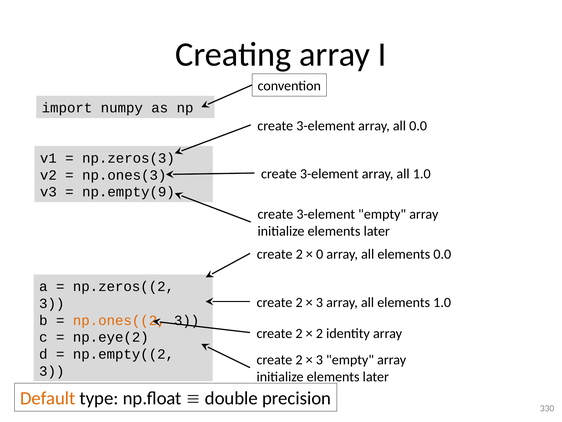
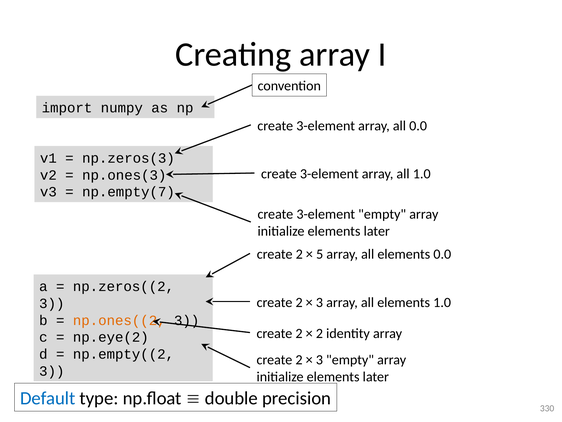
np.empty(9: np.empty(9 -> np.empty(7 (128, 192)
0: 0 -> 5 (320, 254)
Default colour: orange -> blue (48, 398)
